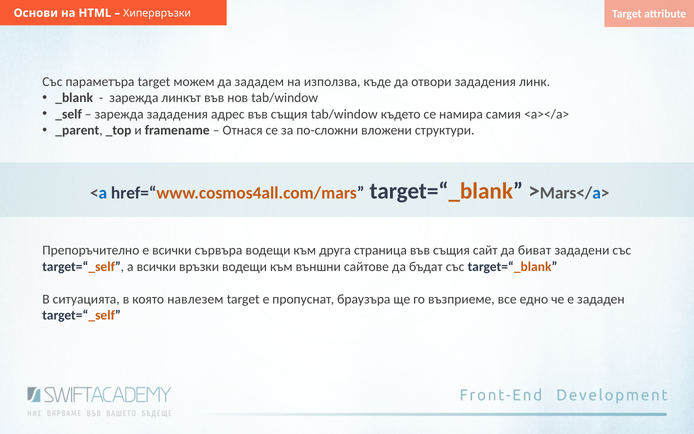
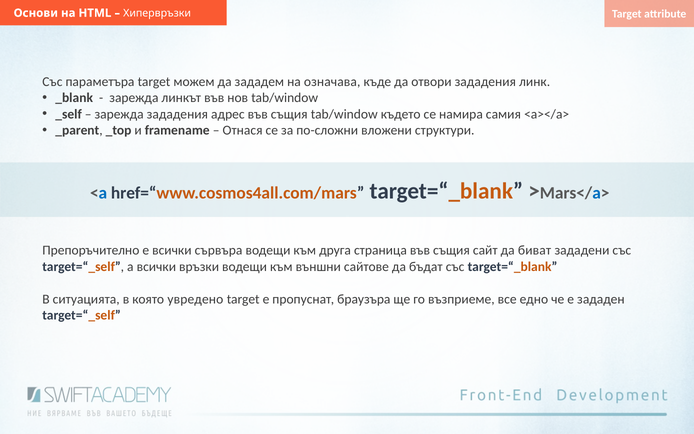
използва: използва -> означава (332, 82)
навлезем: навлезем -> увредено (195, 299)
